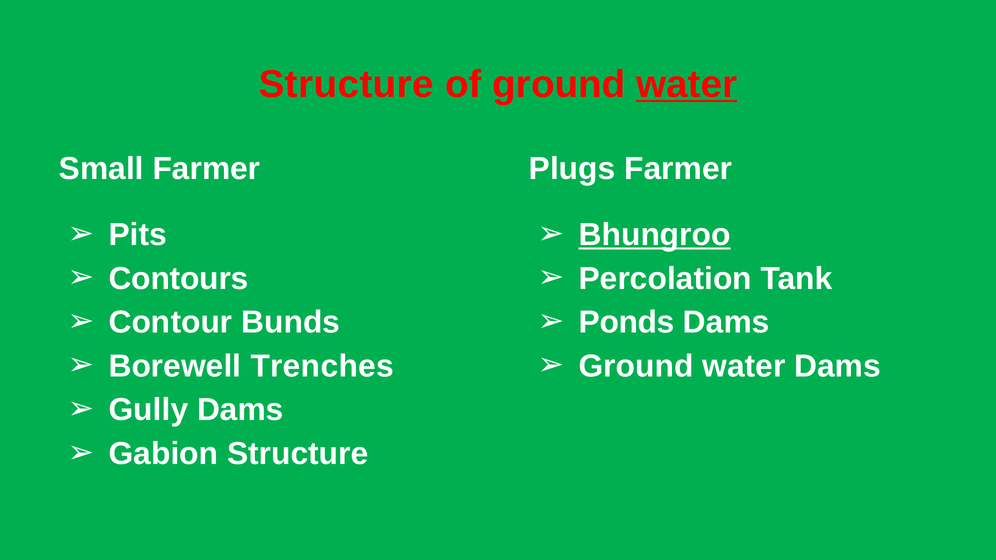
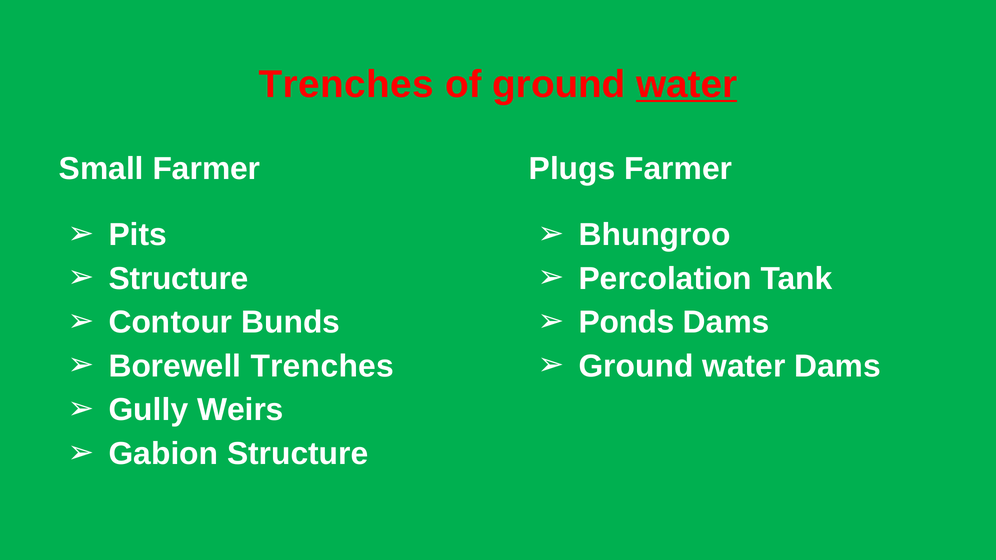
Structure: Structure -> Trenches (346, 84)
Bhungroo underline: present -> none (655, 235)
Contours: Contours -> Structure (179, 279)
Gully Dams: Dams -> Weirs (240, 410)
